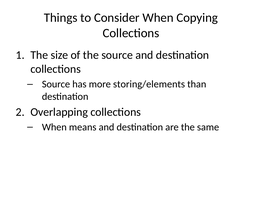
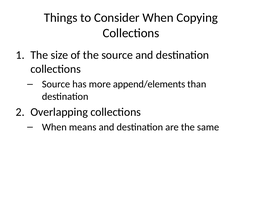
storing/elements: storing/elements -> append/elements (149, 84)
